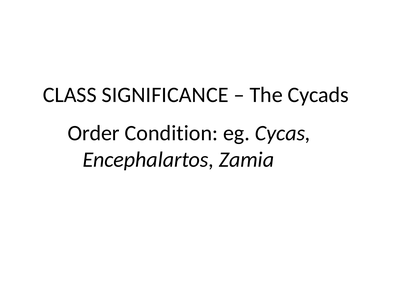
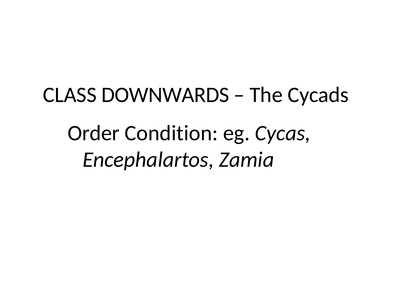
SIGNIFICANCE: SIGNIFICANCE -> DOWNWARDS (165, 95)
